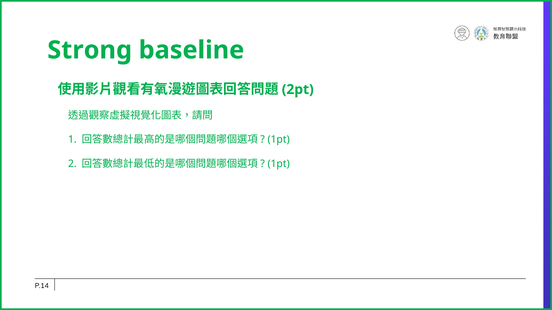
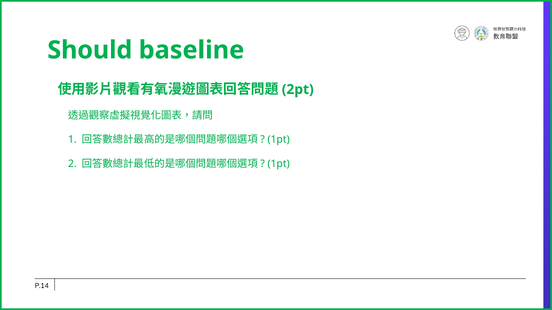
Strong: Strong -> Should (90, 50)
